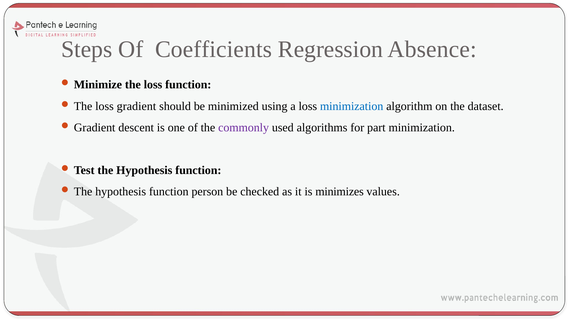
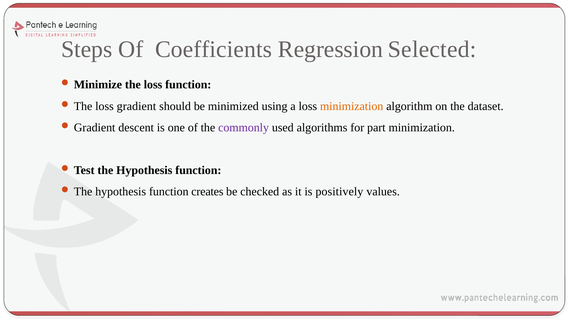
Absence: Absence -> Selected (432, 49)
minimization colour: blue -> orange (352, 106)
person: person -> creates (207, 192)
minimizes: minimizes -> positively (339, 192)
